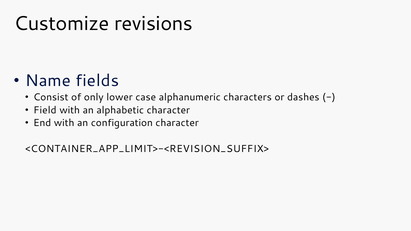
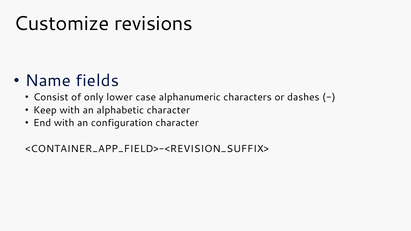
Field: Field -> Keep (45, 110)
<CONTAINER_APP_LIMIT>-<REVISION_SUFFIX>: <CONTAINER_APP_LIMIT>-<REVISION_SUFFIX> -> <CONTAINER_APP_FIELD>-<REVISION_SUFFIX> (147, 149)
